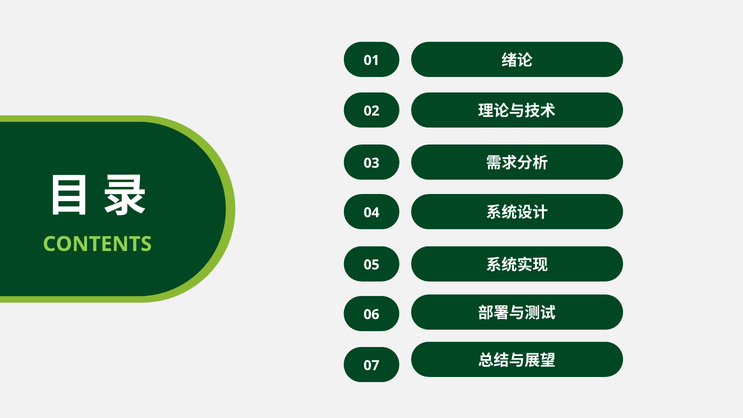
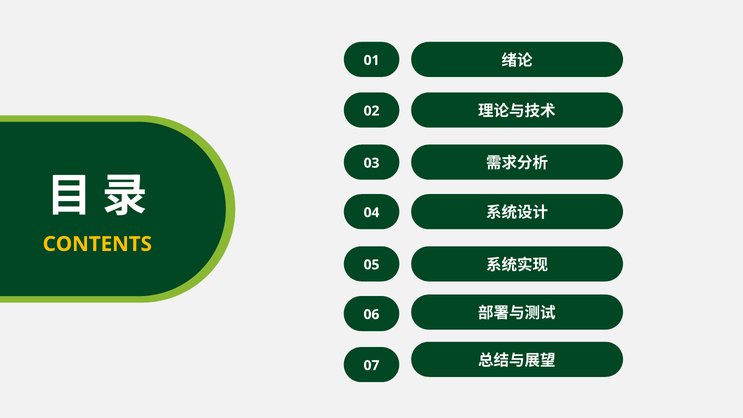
CONTENTS colour: light green -> yellow (97, 244)
